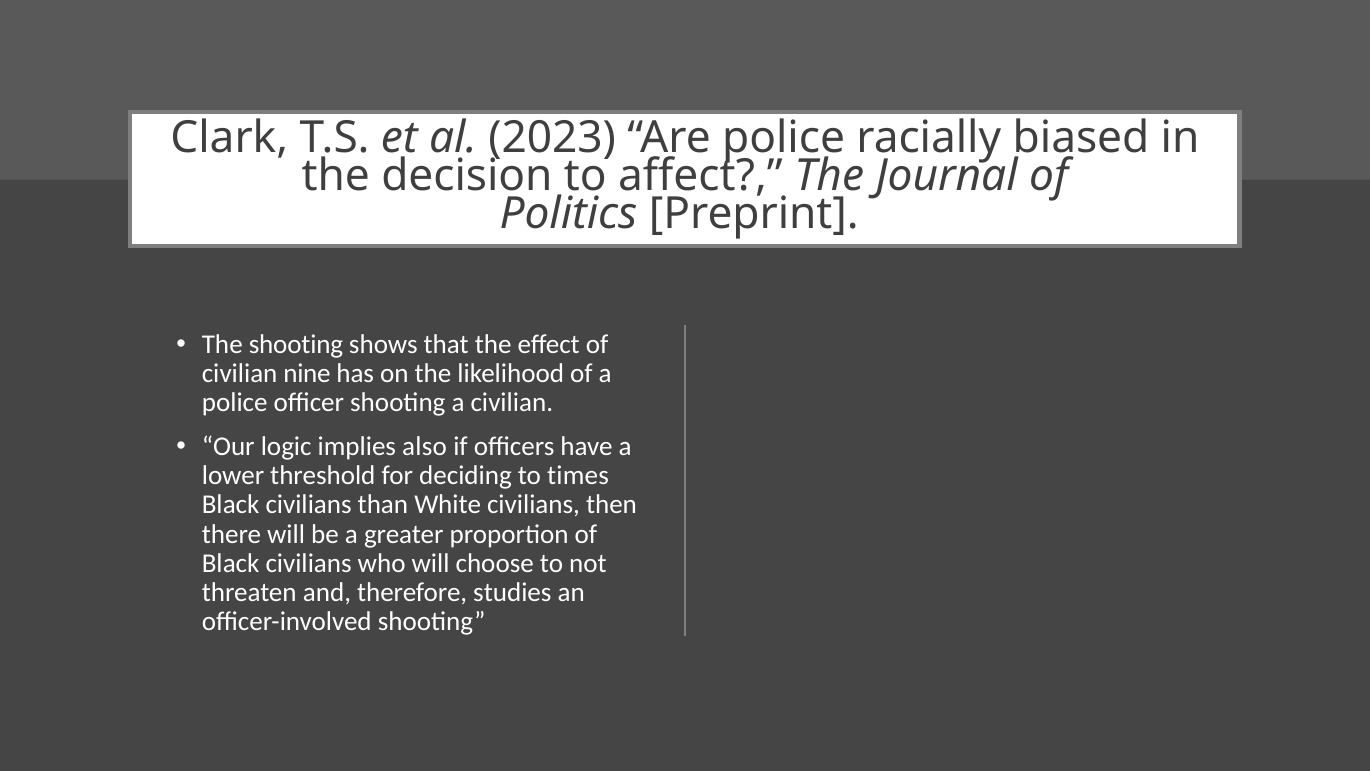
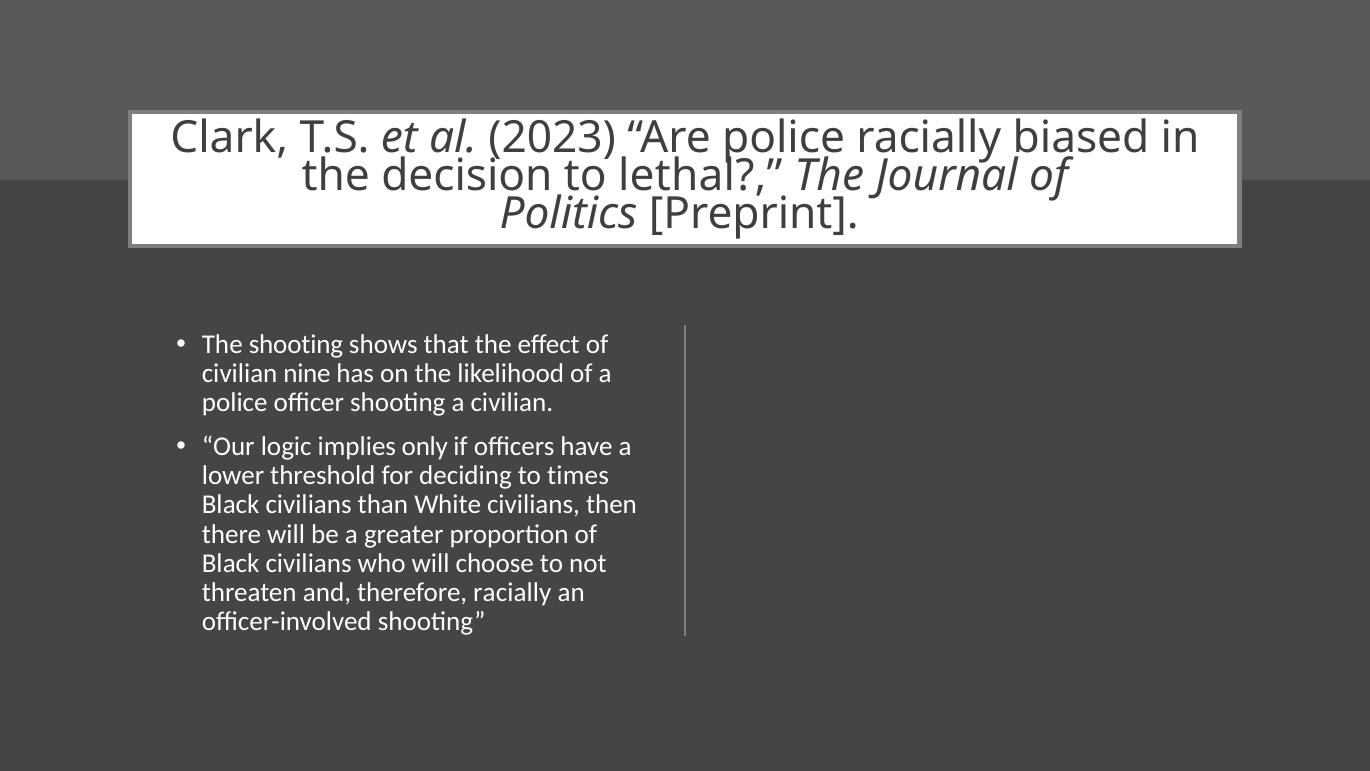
affect: affect -> lethal (700, 176)
also: also -> only (425, 446)
therefore studies: studies -> racially (512, 592)
